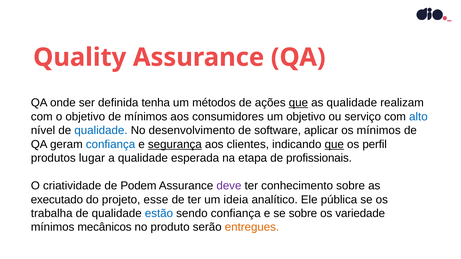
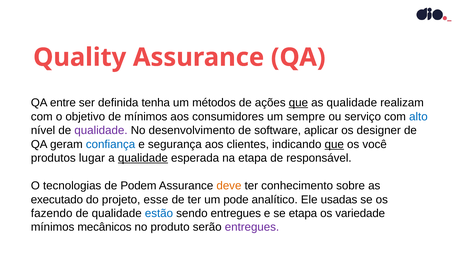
onde: onde -> entre (63, 103)
um objetivo: objetivo -> sempre (306, 117)
qualidade colour: blue -> purple (101, 131)
os mínimos: mínimos -> designer (379, 131)
segurança underline: present -> none (175, 144)
perfil: perfil -> você (375, 144)
qualidade underline: none -> present (143, 158)
profissionais: profissionais -> responsável (319, 158)
criatividade: criatividade -> tecnologias (72, 186)
deve colour: purple -> orange (229, 186)
ideia: ideia -> pode (236, 200)
pública: pública -> usadas (339, 200)
trabalha: trabalha -> fazendo (52, 214)
sendo confiança: confiança -> entregues (236, 214)
se sobre: sobre -> etapa (303, 214)
entregues colour: orange -> purple (252, 227)
